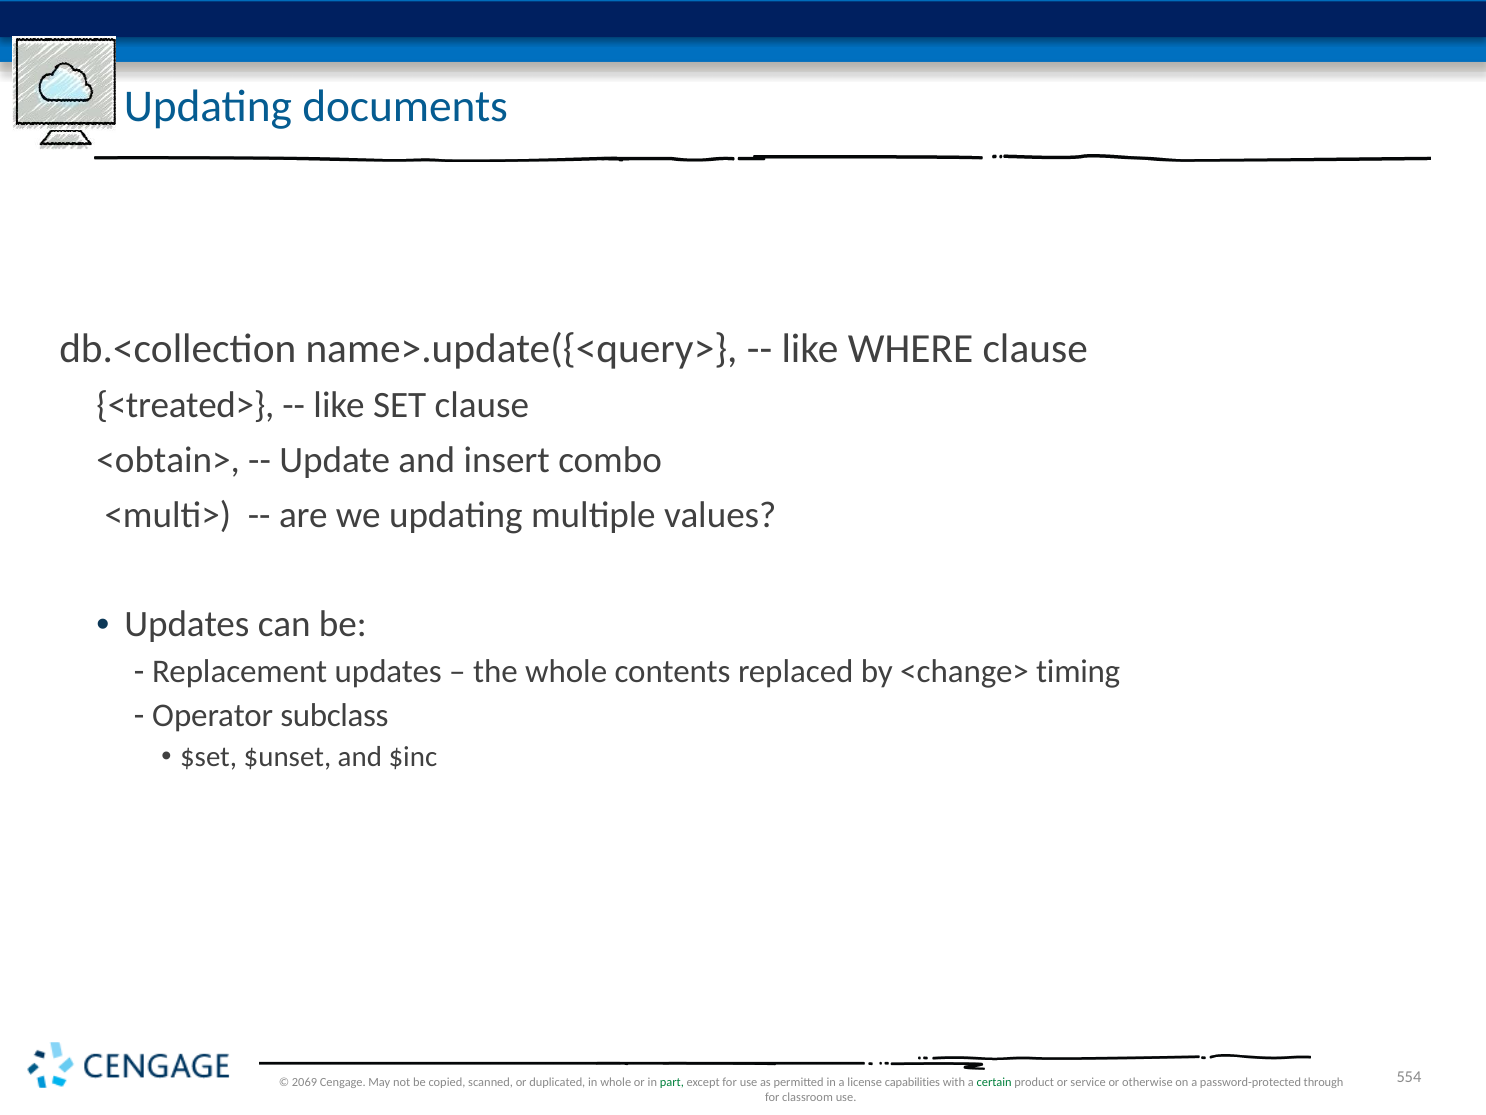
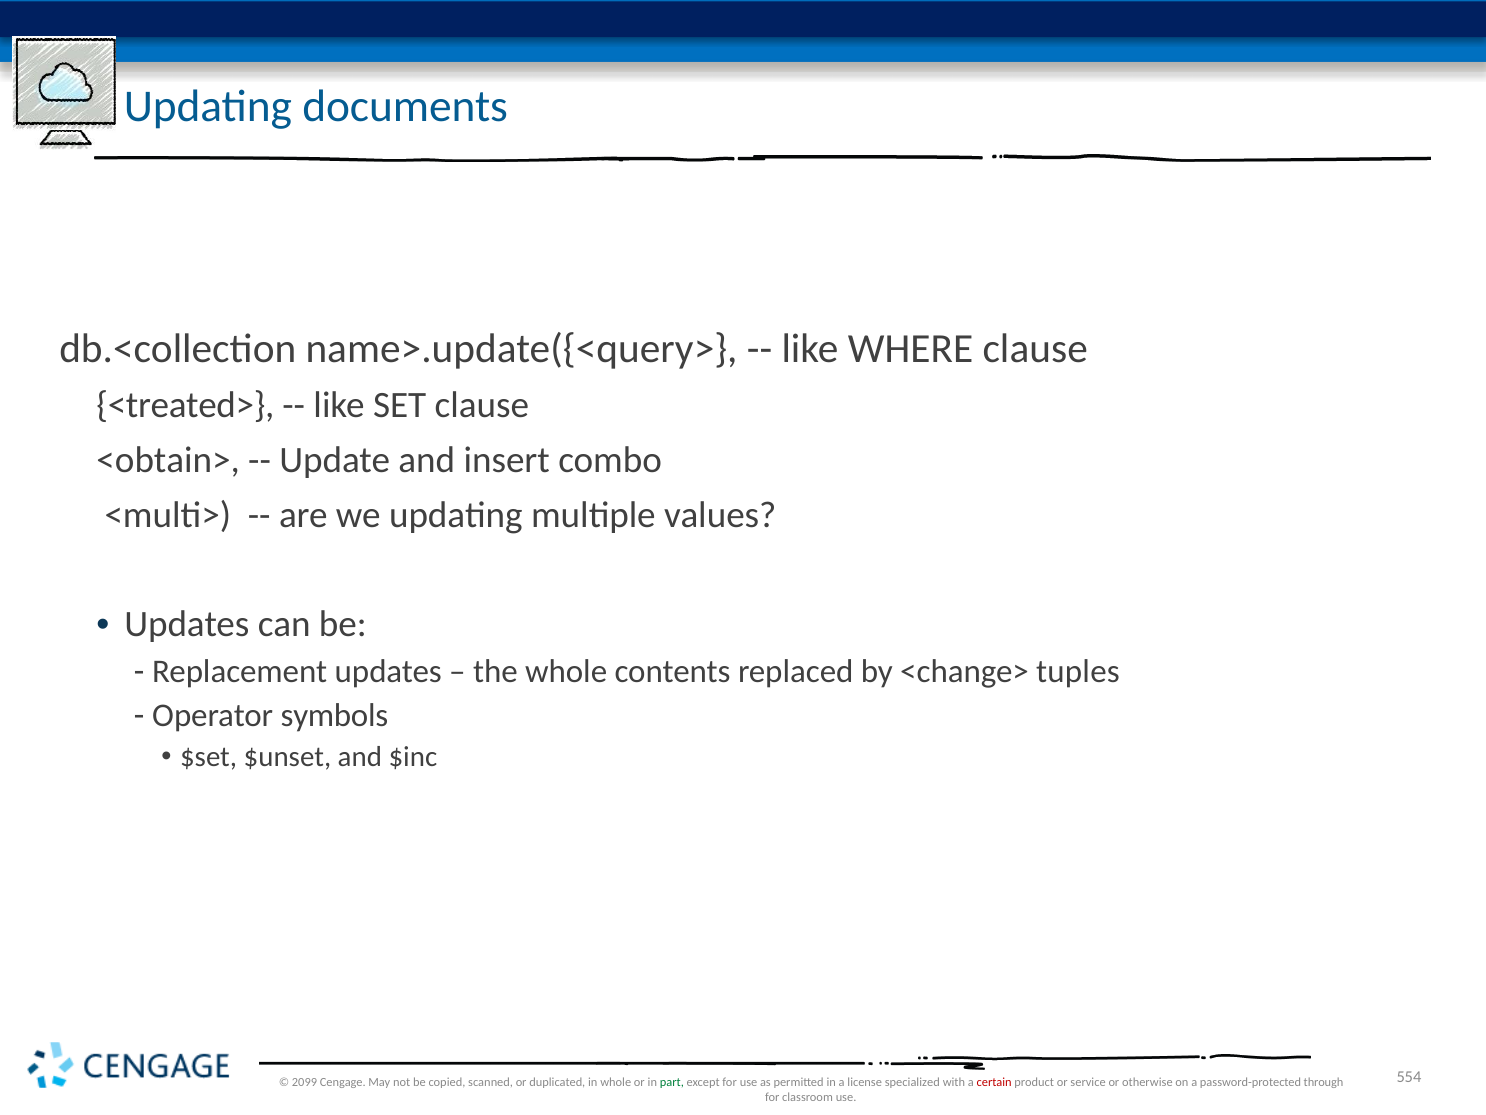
timing: timing -> tuples (1078, 671)
subclass: subclass -> symbols (334, 715)
2069: 2069 -> 2099 (305, 1082)
capabilities: capabilities -> specialized (912, 1082)
certain colour: green -> red (994, 1082)
